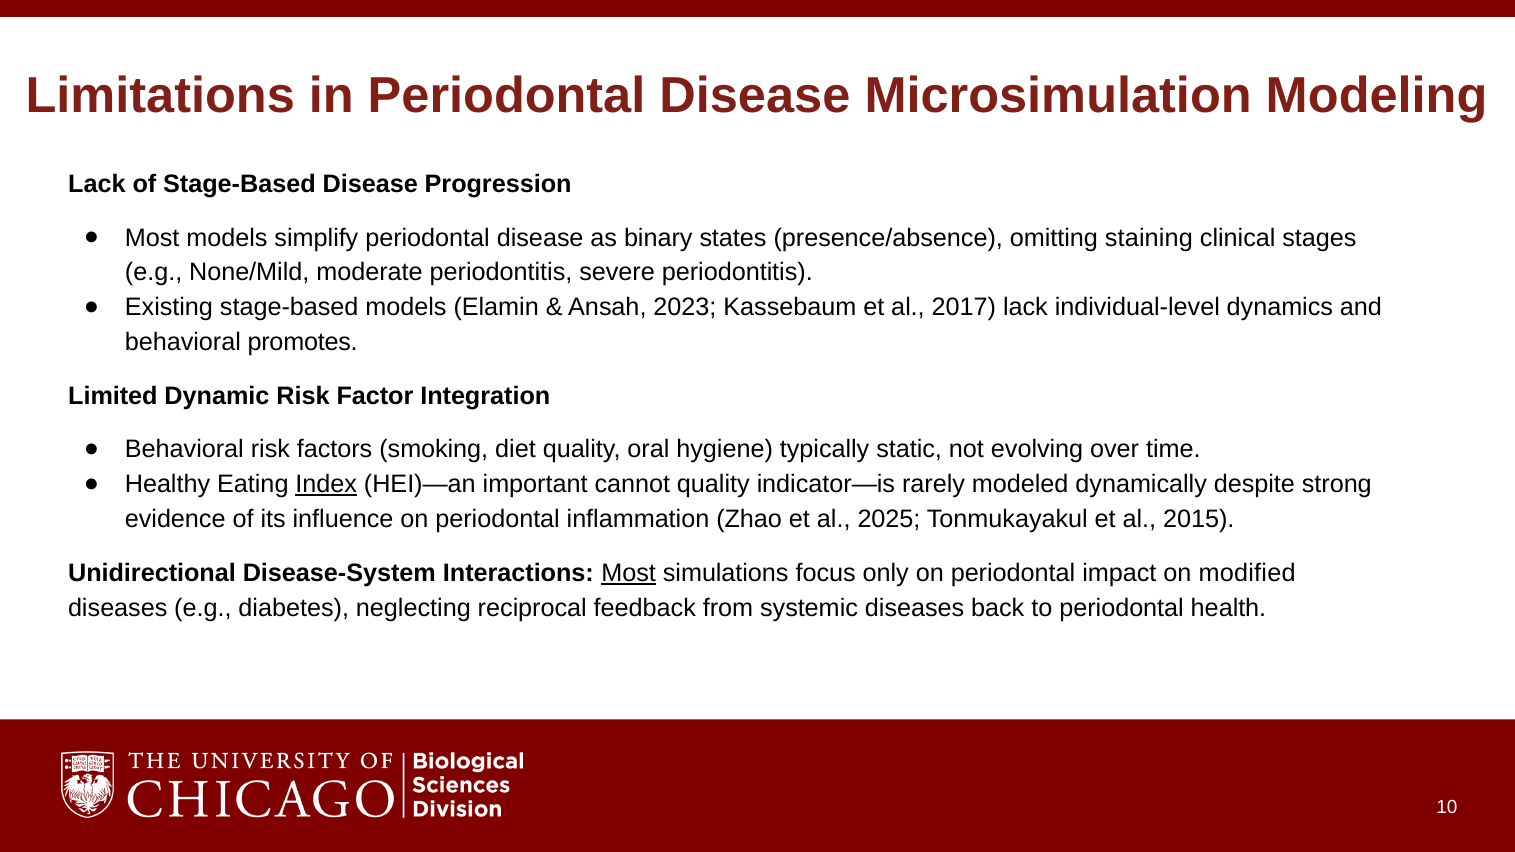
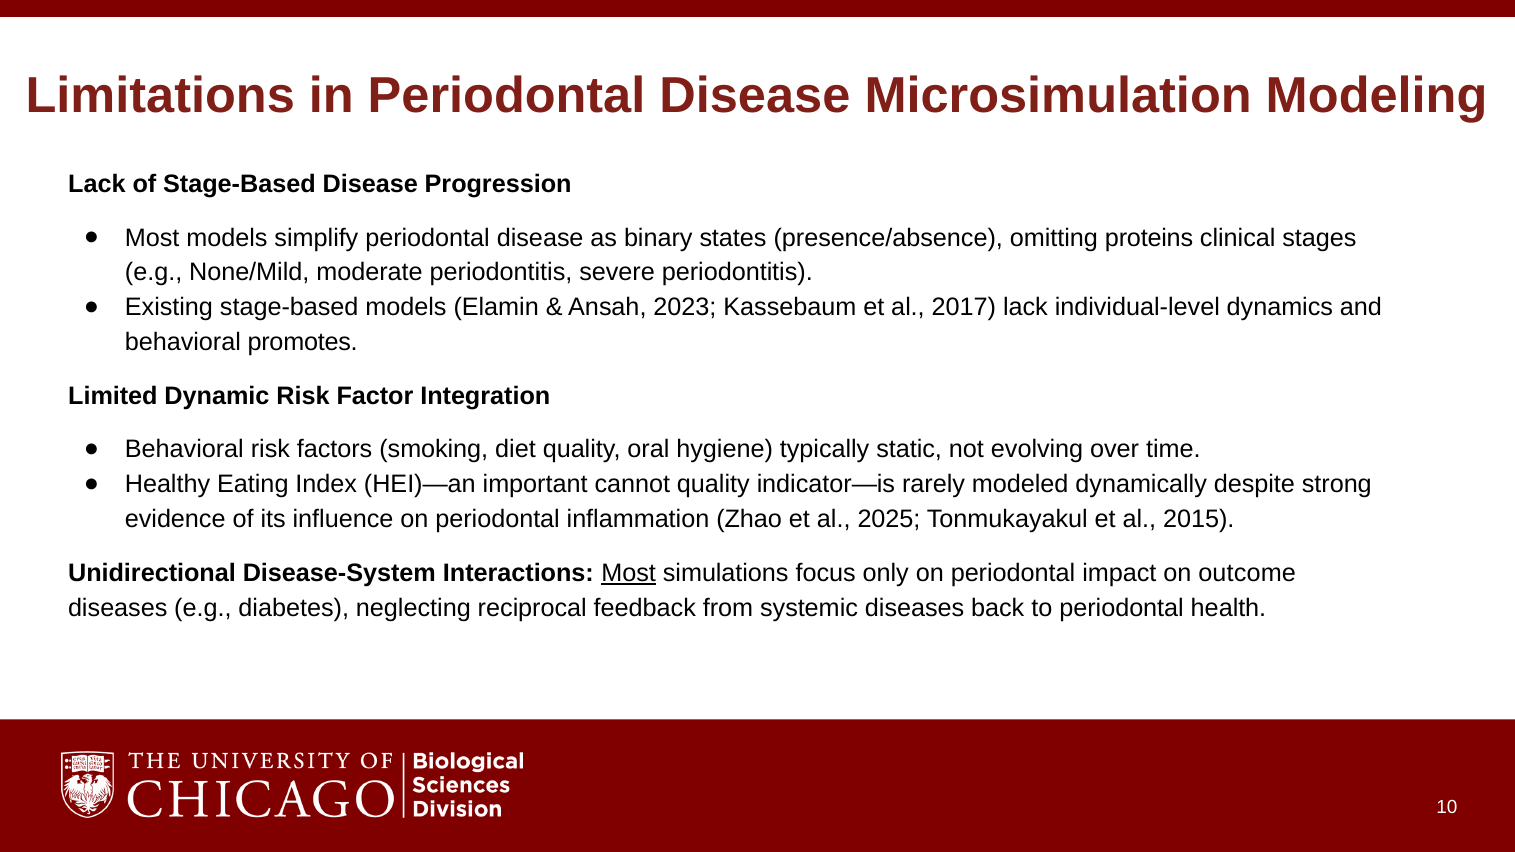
staining: staining -> proteins (1149, 238)
Index underline: present -> none (326, 485)
modified: modified -> outcome (1247, 573)
